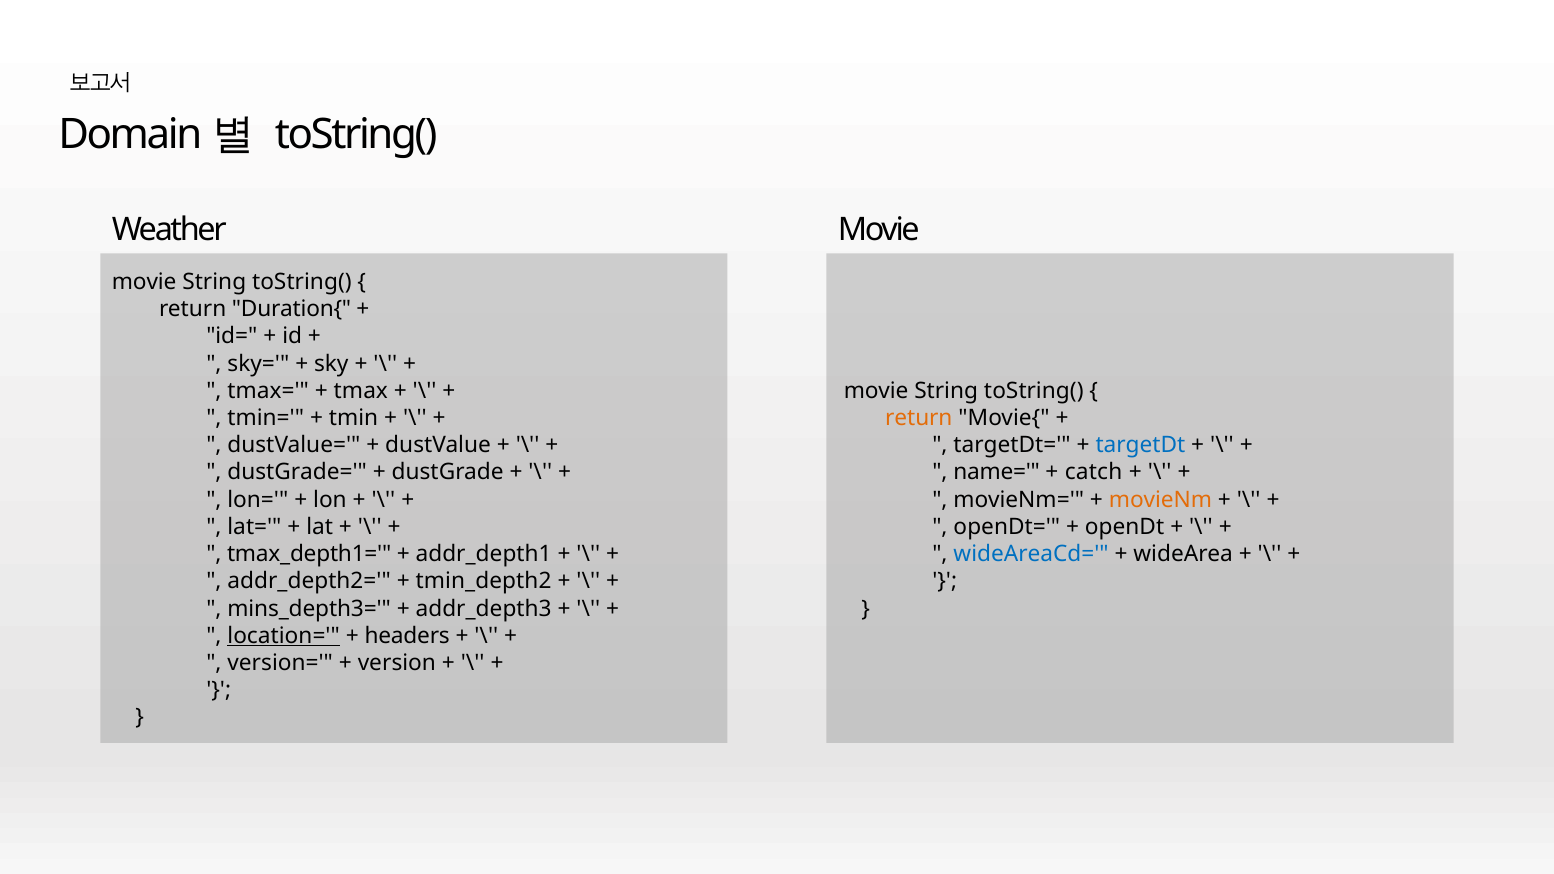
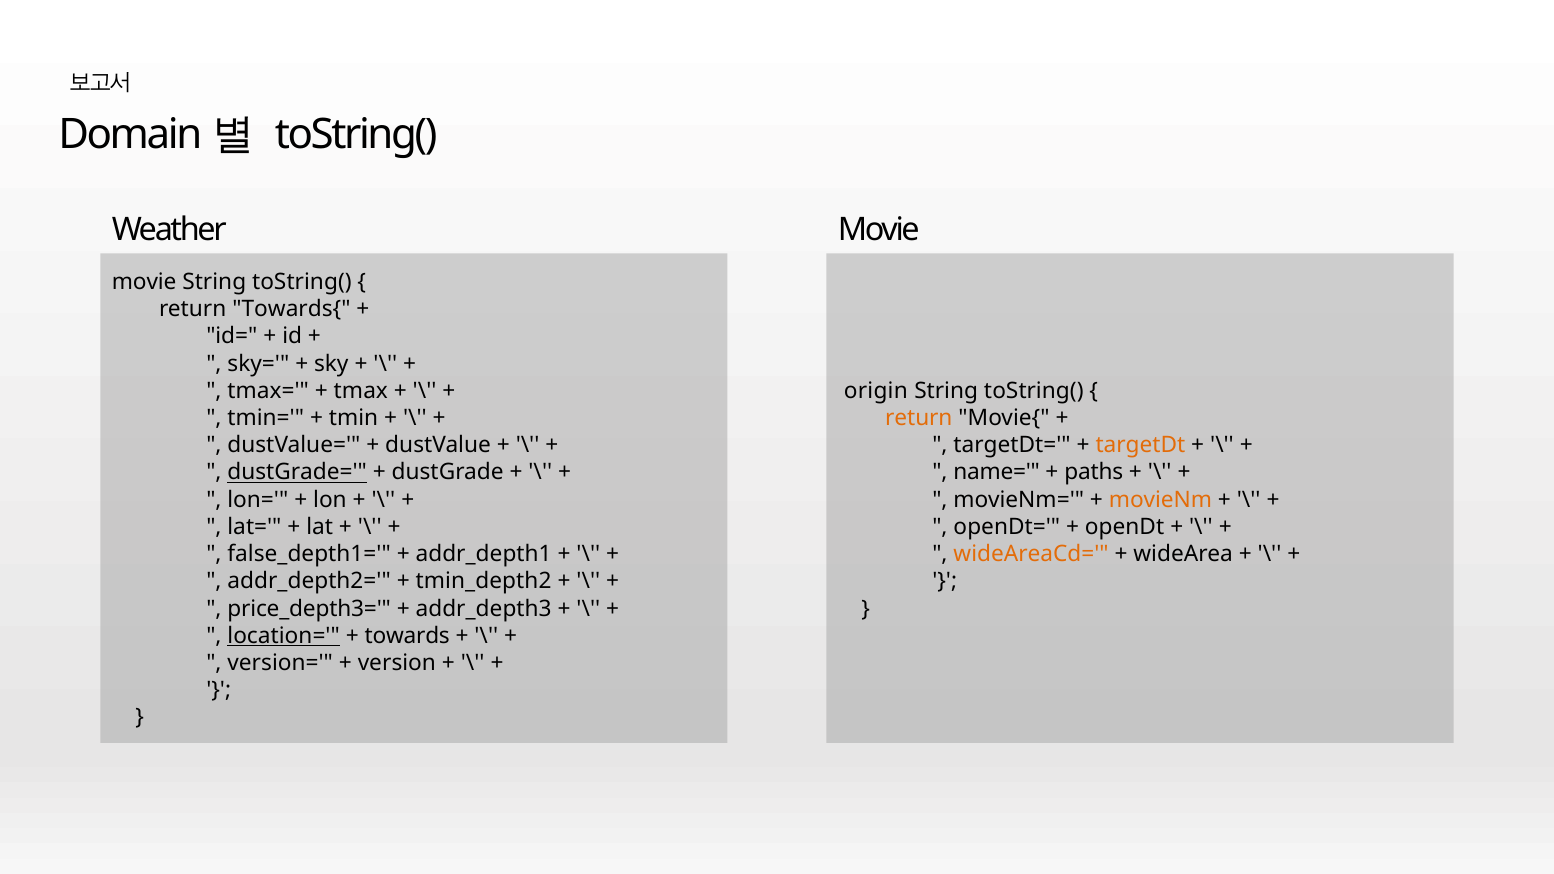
Duration{: Duration{ -> Towards{ (291, 309)
movie: movie -> origin (876, 391)
targetDt colour: blue -> orange (1140, 445)
dustGrade= underline: none -> present (297, 473)
catch: catch -> paths (1094, 473)
tmax_depth1=: tmax_depth1= -> false_depth1= (309, 554)
wideAreaCd= colour: blue -> orange (1031, 554)
mins_depth3=: mins_depth3= -> price_depth3= (309, 609)
headers: headers -> towards (407, 636)
